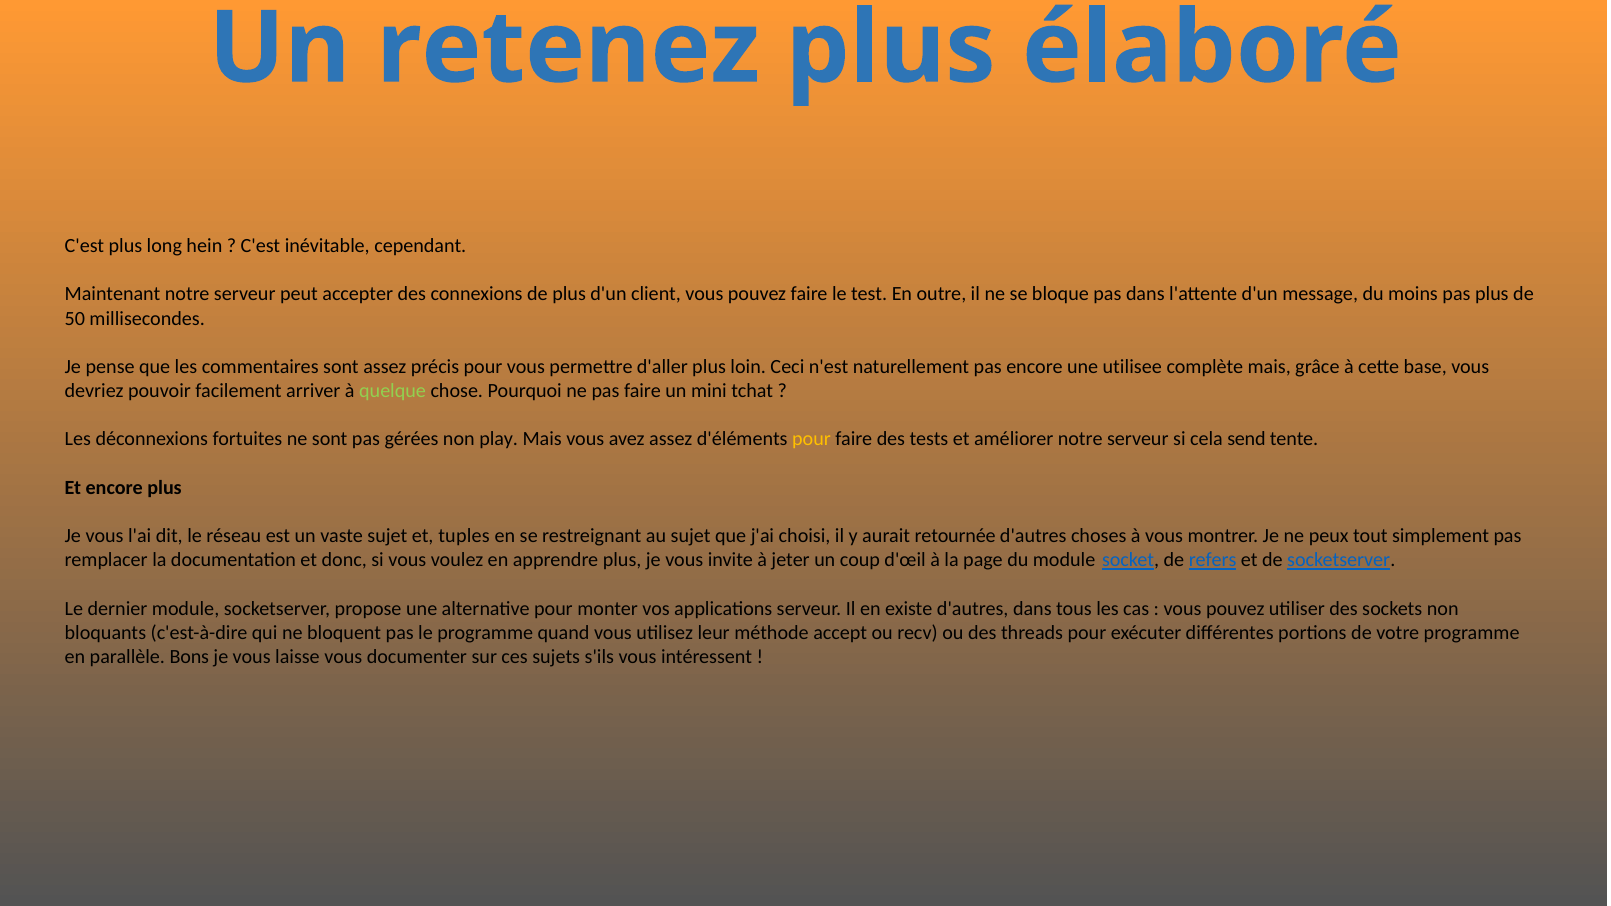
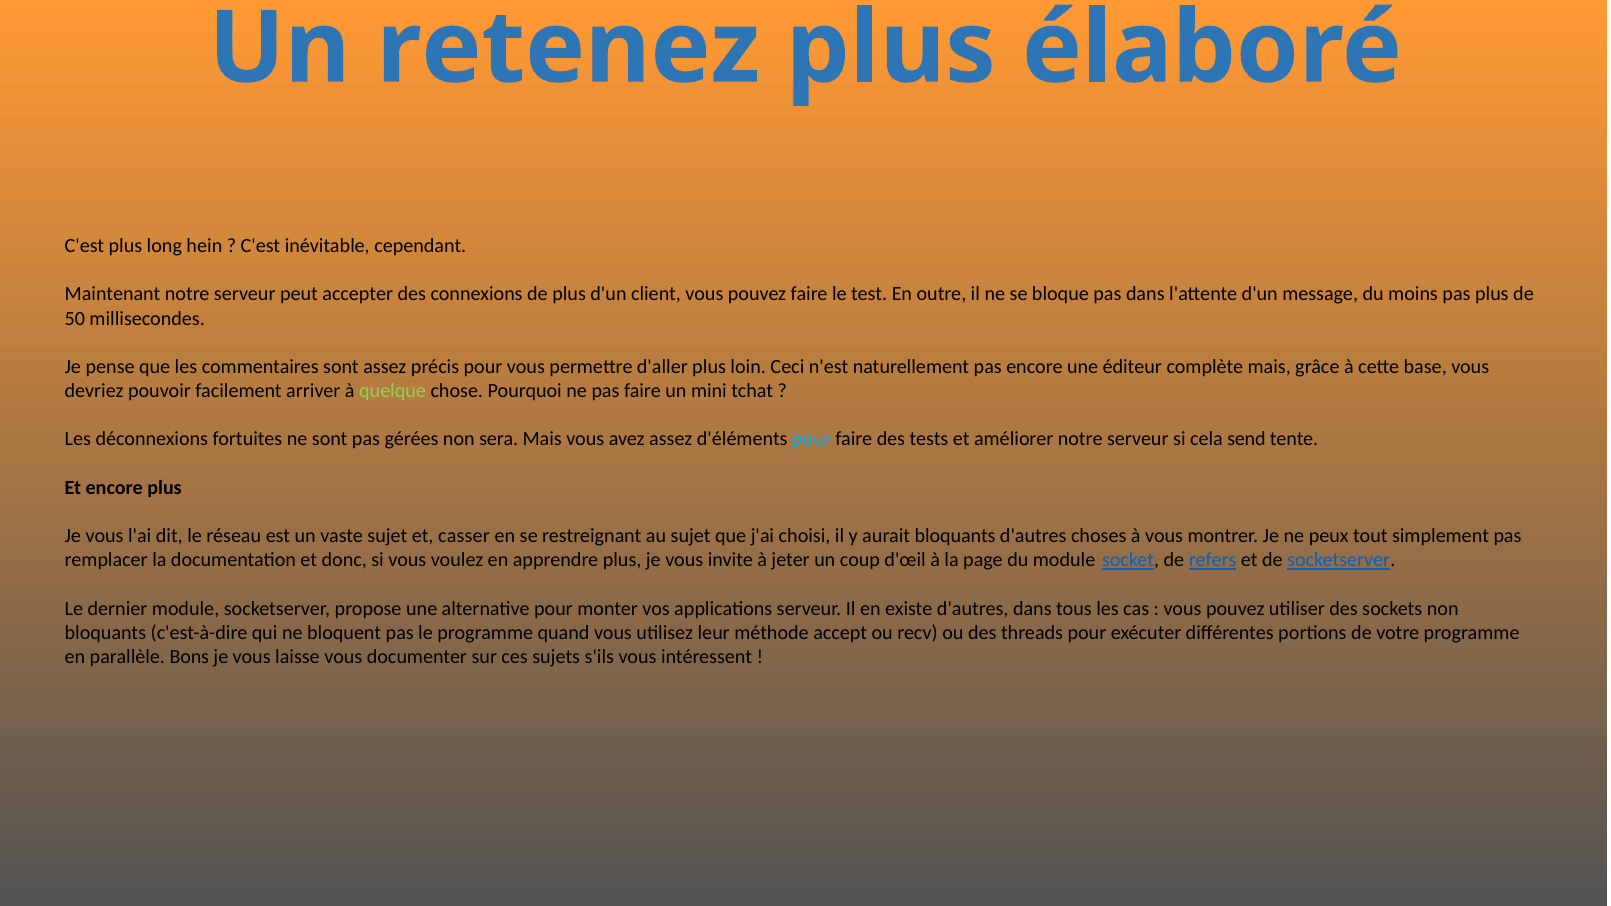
utilisee: utilisee -> éditeur (1132, 367)
play: play -> sera (499, 439)
pour colour: yellow -> light blue (812, 439)
tuples: tuples -> casser (464, 536)
aurait retournée: retournée -> bloquants (955, 536)
